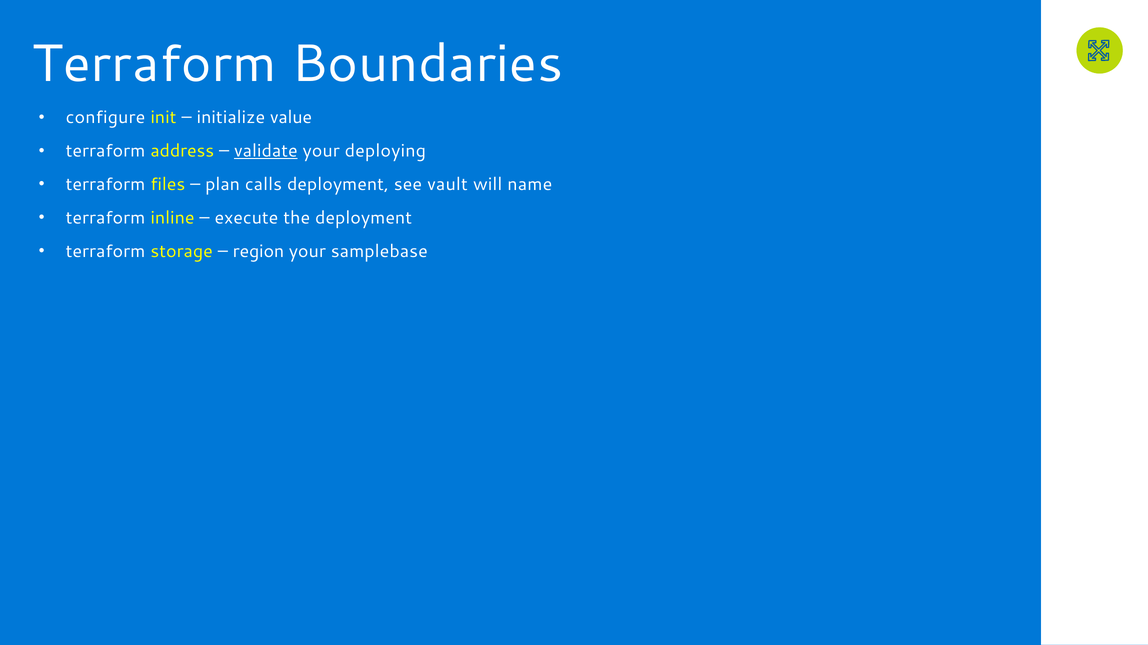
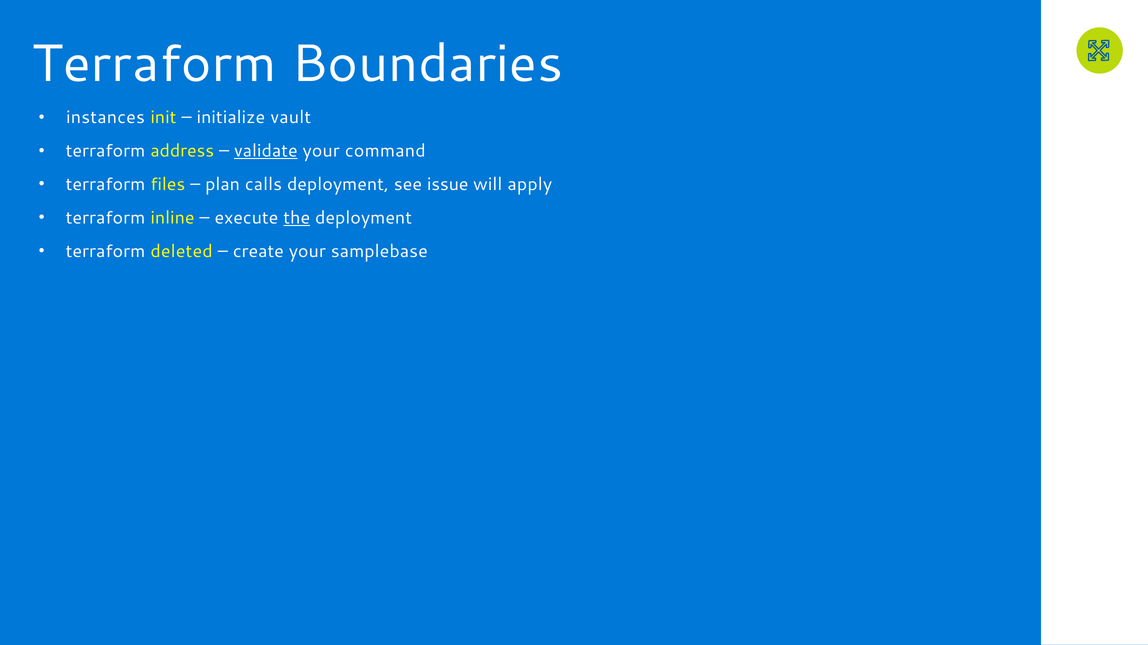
configure: configure -> instances (105, 118)
value: value -> vault (291, 118)
deploying: deploying -> command (385, 151)
vault: vault -> issue (448, 185)
name: name -> apply (530, 185)
the underline: none -> present (297, 218)
storage: storage -> deleted (182, 252)
region: region -> create (258, 252)
